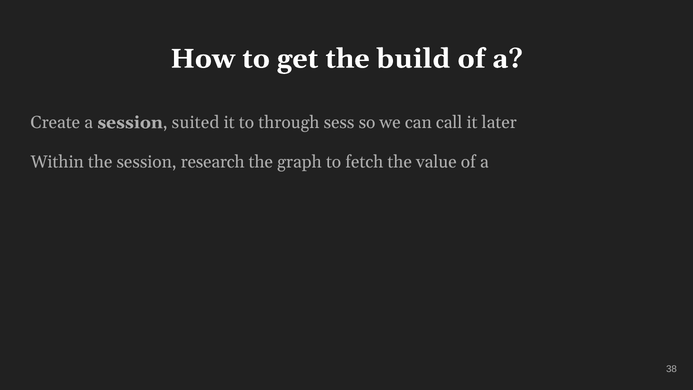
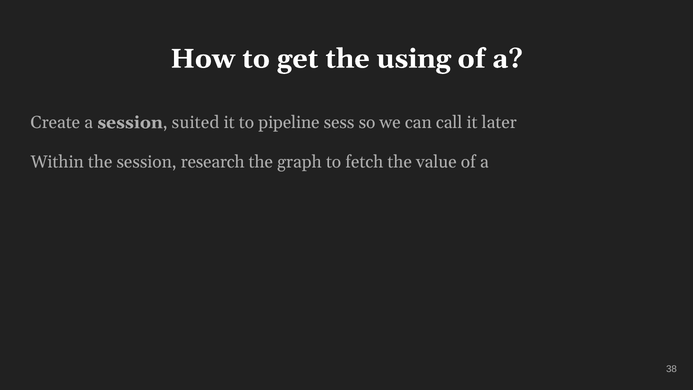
build: build -> using (414, 59)
through: through -> pipeline (289, 122)
